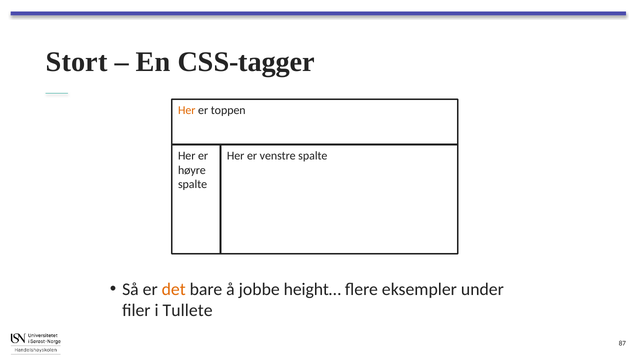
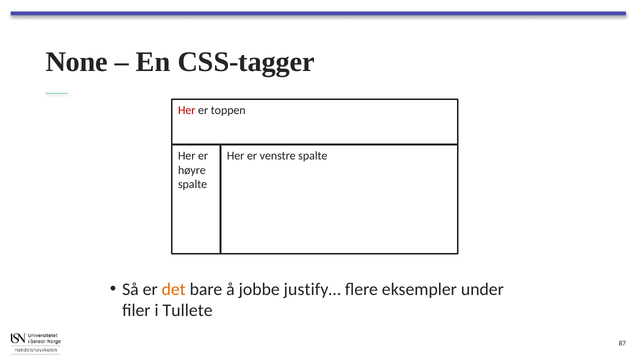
Stort: Stort -> None (77, 62)
Her colour: orange -> red (187, 110)
height…: height… -> justify… (312, 289)
